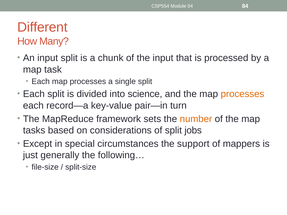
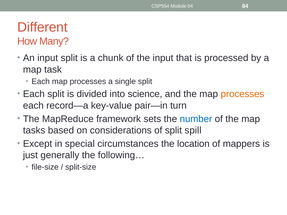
number colour: orange -> blue (196, 119)
jobs: jobs -> spill (193, 130)
support: support -> location (193, 144)
